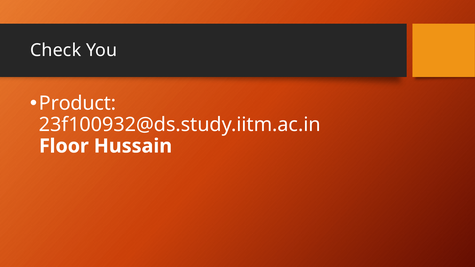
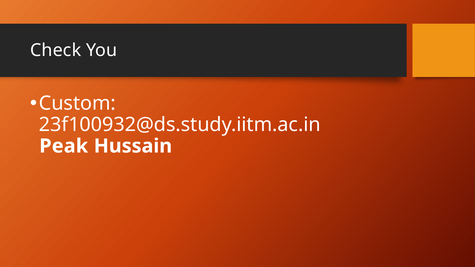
Product: Product -> Custom (77, 103)
Floor: Floor -> Peak (64, 146)
